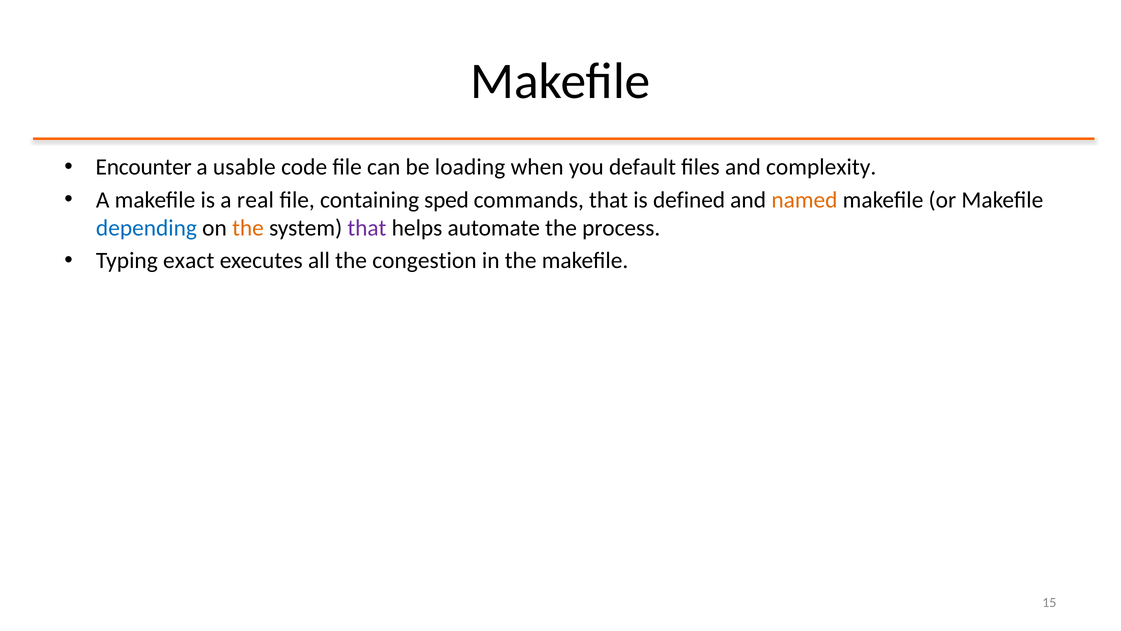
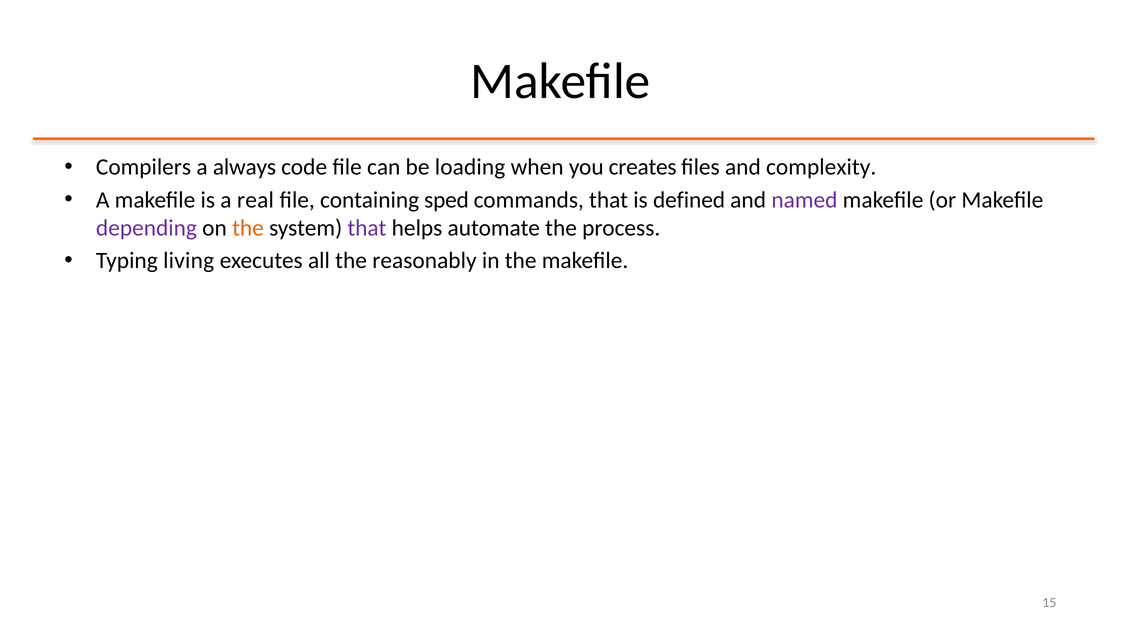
Encounter: Encounter -> Compilers (144, 167)
usable: usable -> always (244, 167)
default: default -> creates (643, 167)
named colour: orange -> purple (804, 200)
depending colour: blue -> purple (146, 228)
exact: exact -> living (189, 260)
congestion: congestion -> reasonably (424, 260)
